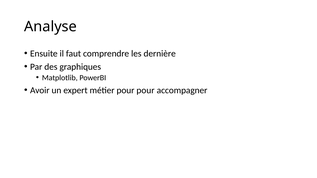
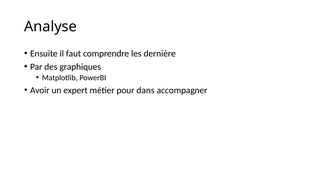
pour pour: pour -> dans (146, 90)
